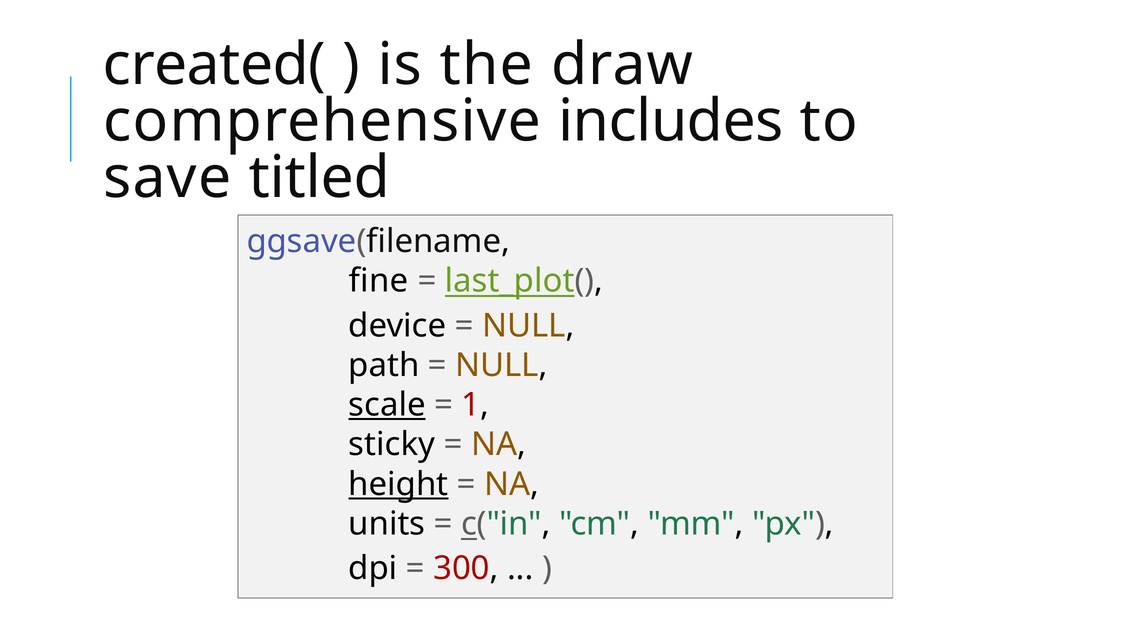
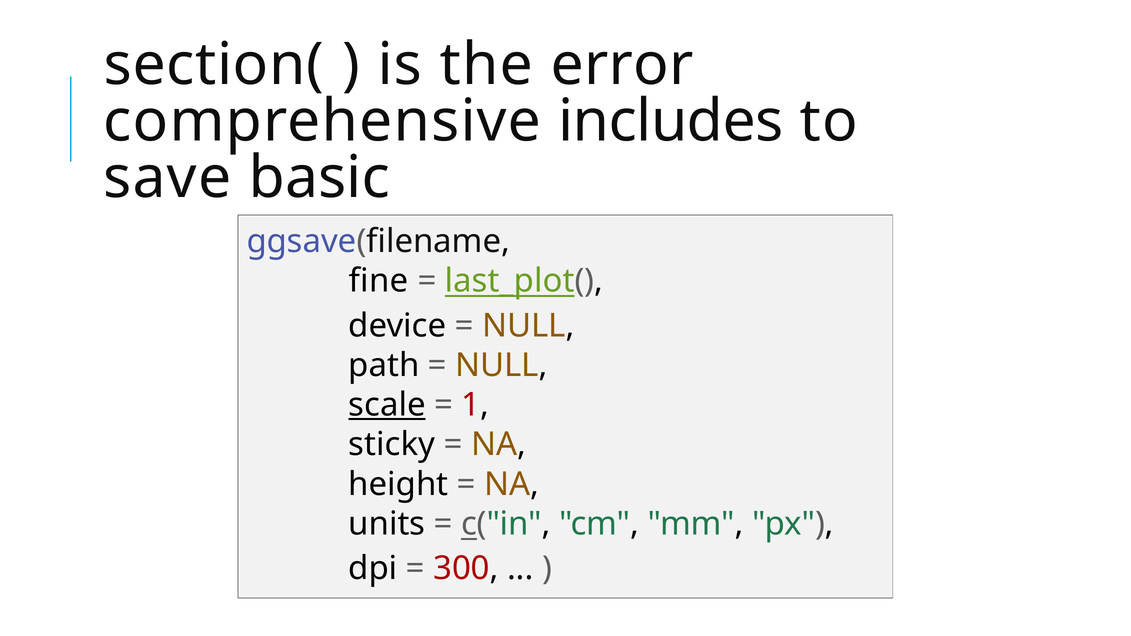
created(: created( -> section( (214, 65)
draw: draw -> error (622, 65)
titled: titled -> basic (319, 178)
height underline: present -> none (398, 484)
